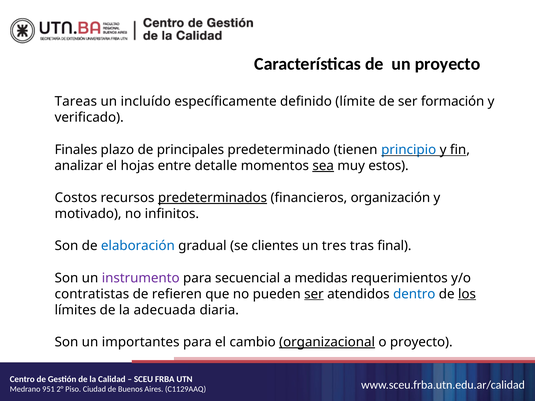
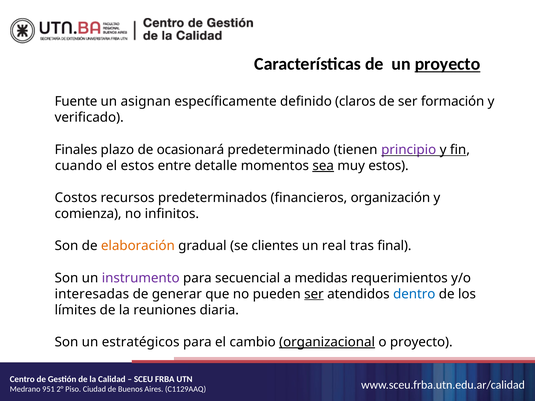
proyecto underline: none -> present (448, 64)
Tareas: Tareas -> Fuente (76, 102)
incluído: incluído -> asignan (146, 102)
límite: límite -> claros (355, 102)
principales: principales -> ocasionará (190, 150)
principio colour: blue -> purple (409, 150)
analizar: analizar -> cuando (79, 166)
el hojas: hojas -> estos (137, 166)
predeterminados underline: present -> none (212, 198)
motivado: motivado -> comienza (88, 214)
elaboración colour: blue -> orange (138, 246)
tres: tres -> real (334, 246)
contratistas: contratistas -> interesadas (92, 294)
refieren: refieren -> generar (177, 294)
los underline: present -> none (467, 294)
adecuada: adecuada -> reuniones (165, 310)
importantes: importantes -> estratégicos (141, 342)
